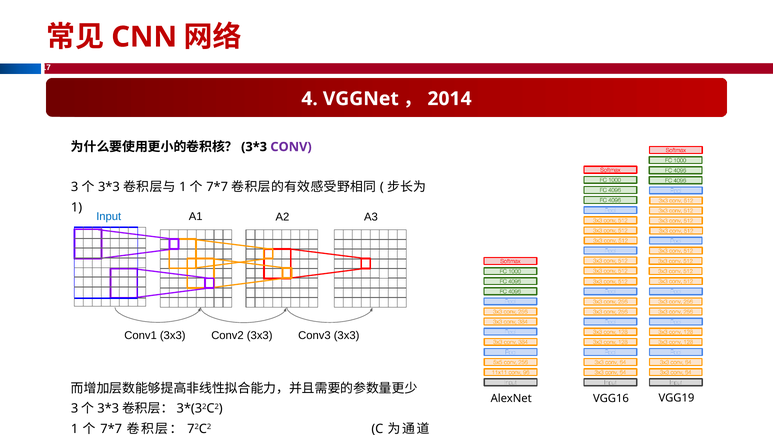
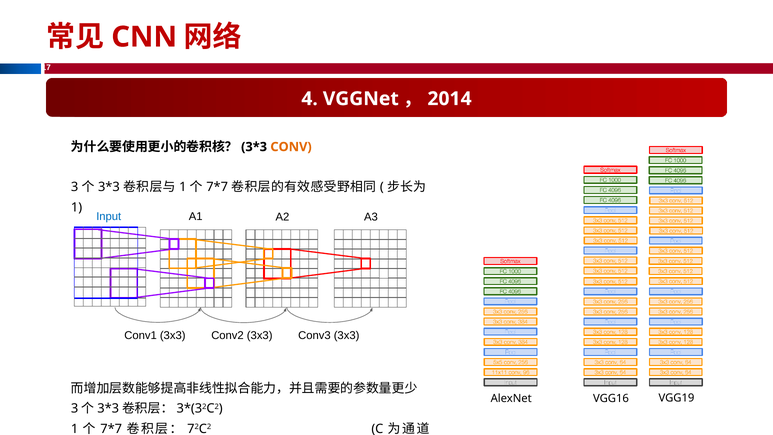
CONV colour: purple -> orange (291, 147)
